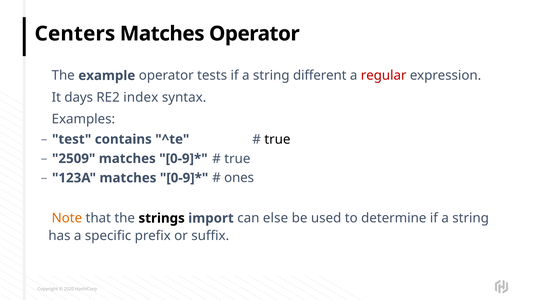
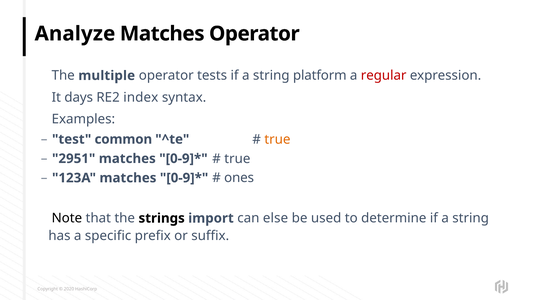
Centers: Centers -> Analyze (75, 34)
example: example -> multiple (107, 76)
different: different -> platform (320, 76)
contains: contains -> common (123, 139)
true colour: black -> orange (277, 139)
2509: 2509 -> 2951 (74, 159)
Note colour: orange -> black (67, 218)
